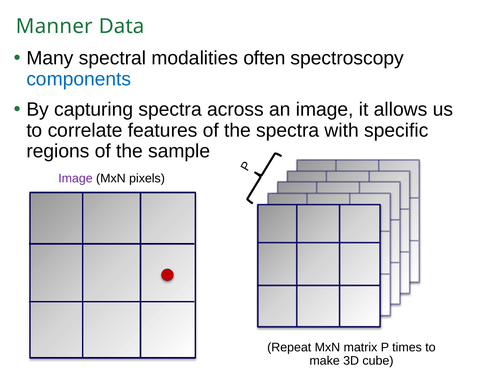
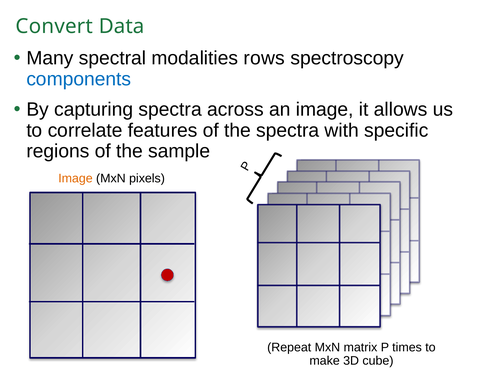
Manner: Manner -> Convert (54, 26)
often: often -> rows (264, 58)
Image colour: purple -> orange (75, 179)
